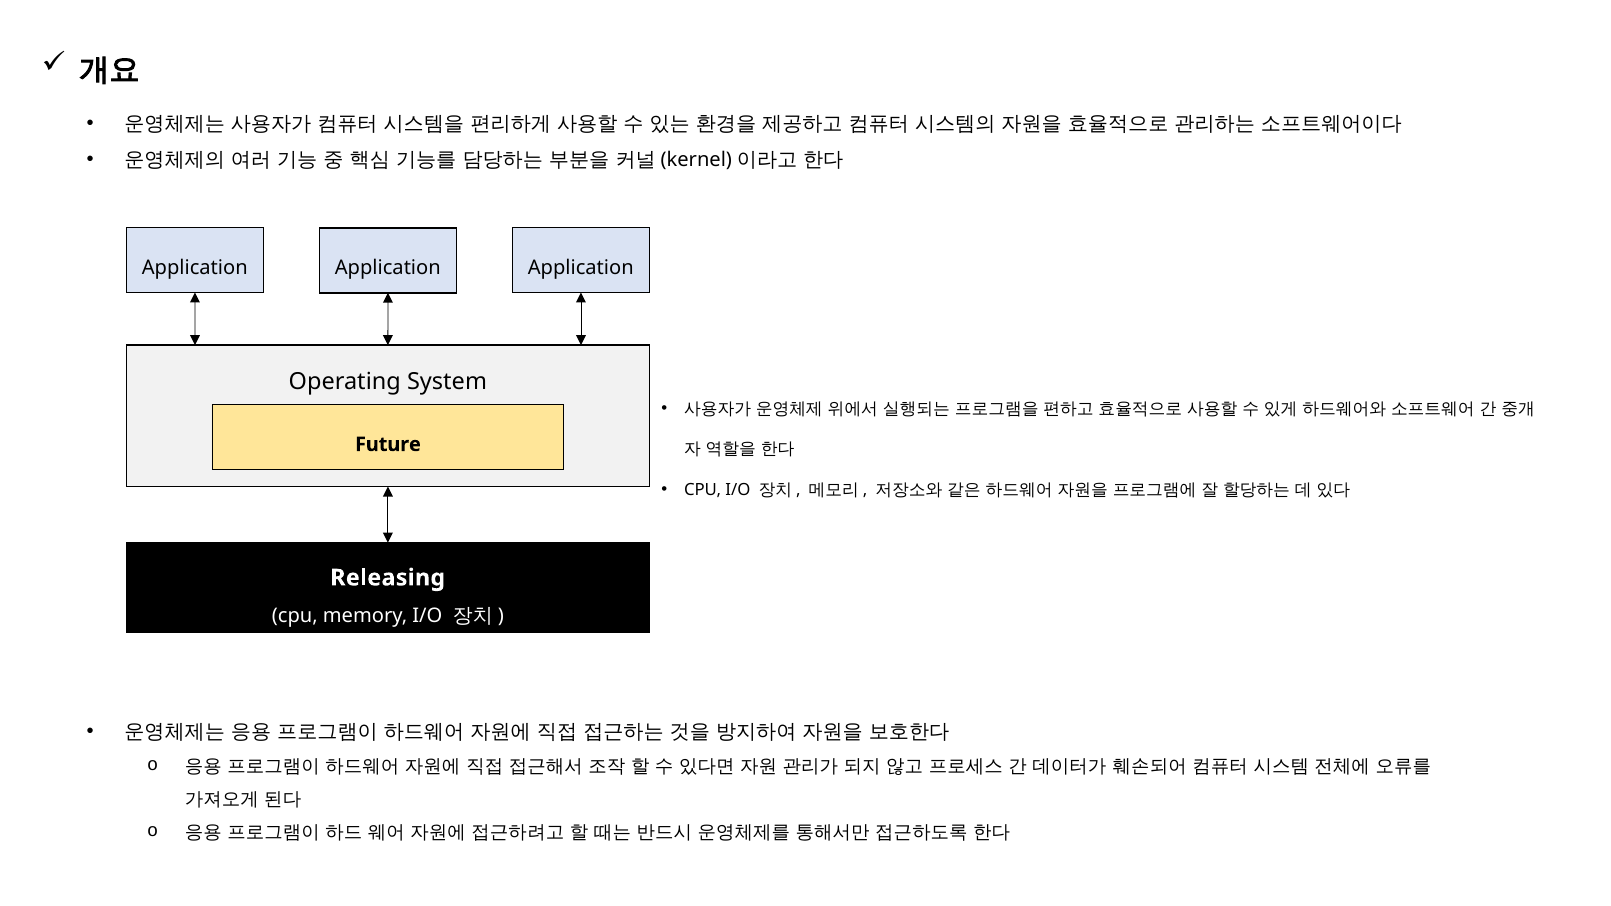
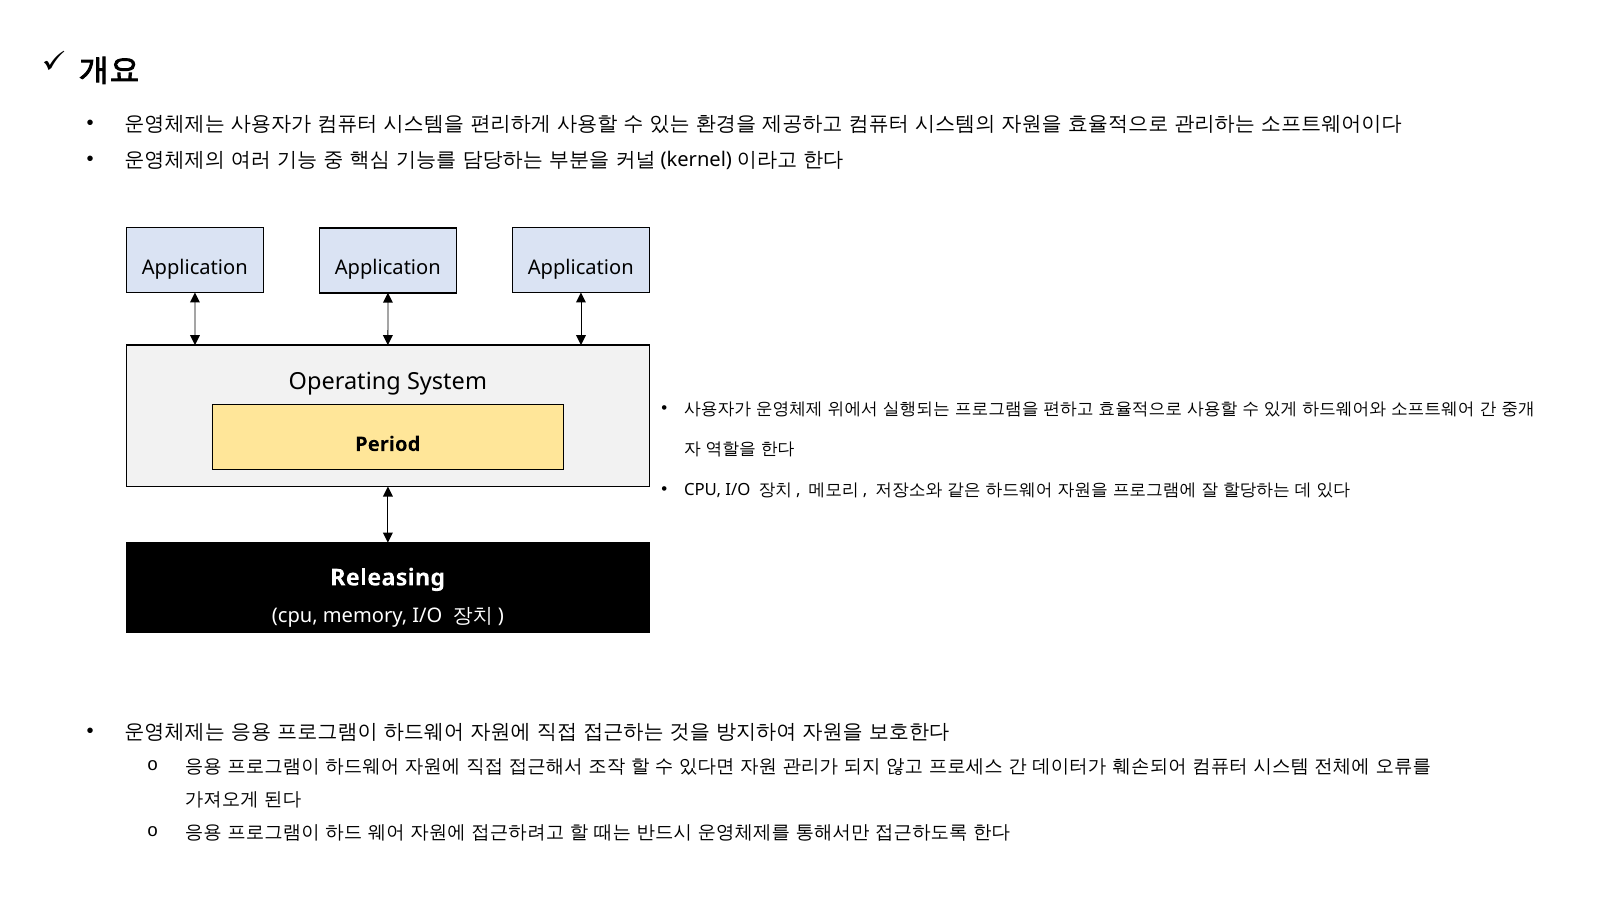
Future: Future -> Period (388, 444)
